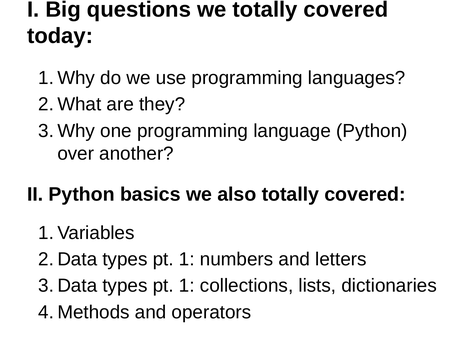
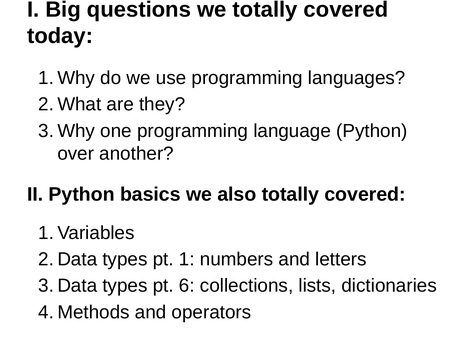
1: 1 -> 6 (187, 285)
